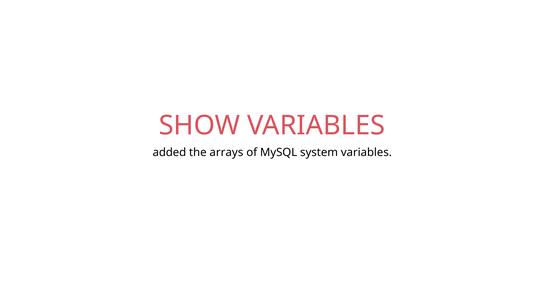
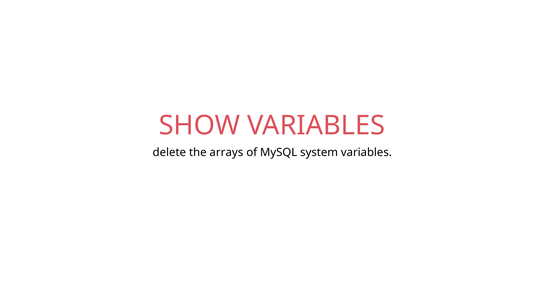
added: added -> delete (169, 152)
